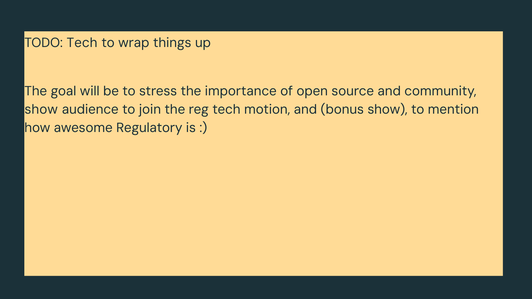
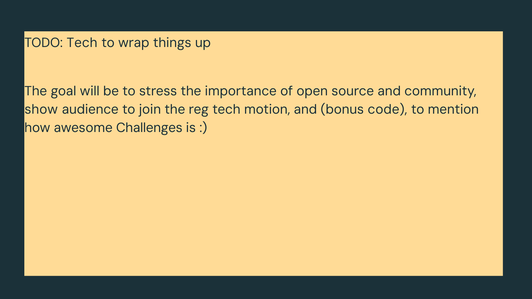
bonus show: show -> code (387, 110)
Regulatory: Regulatory -> Challenges (149, 128)
